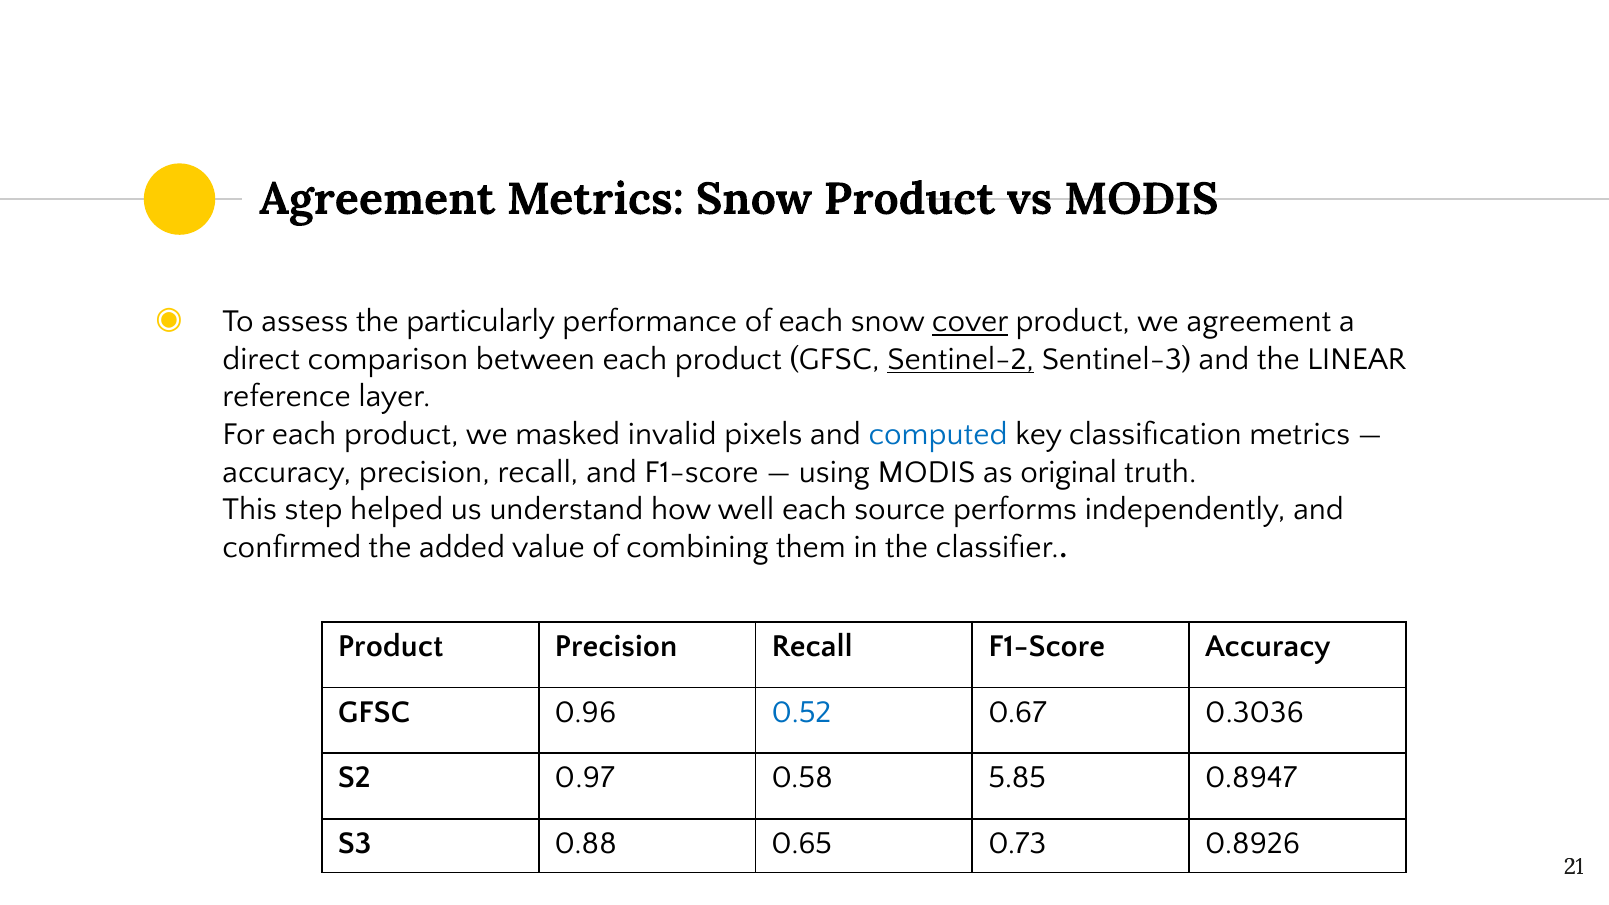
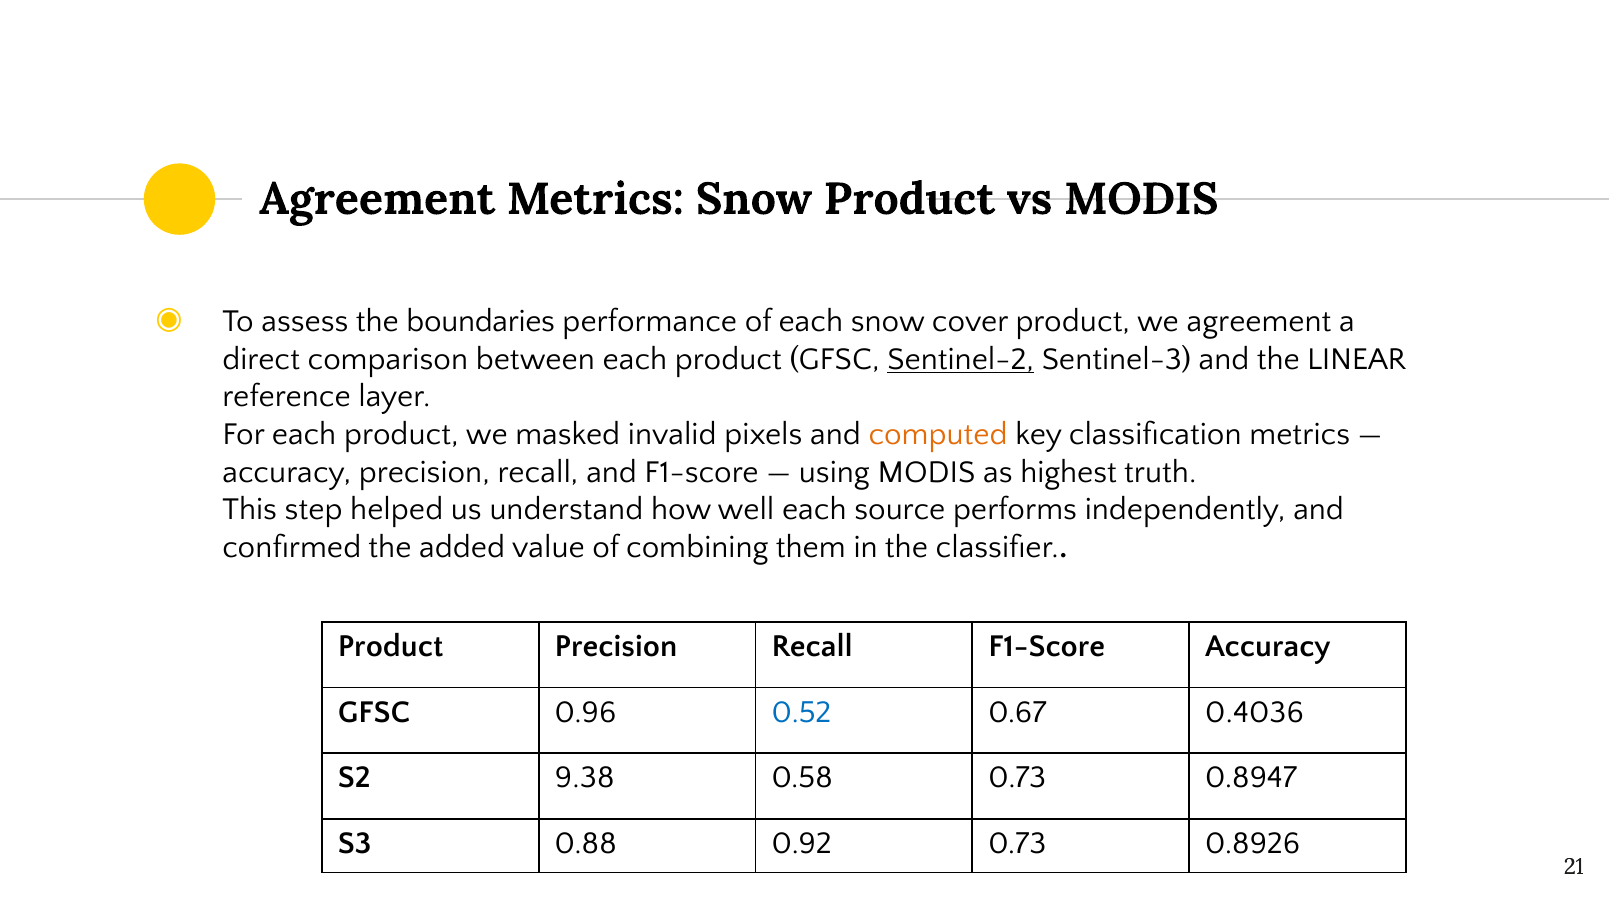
particularly: particularly -> boundaries (481, 321)
cover underline: present -> none (970, 321)
computed colour: blue -> orange (938, 434)
original: original -> highest (1069, 472)
0.3036: 0.3036 -> 0.4036 (1255, 712)
0.97: 0.97 -> 9.38 (585, 777)
0.58 5.85: 5.85 -> 0.73 (1017, 777)
0.65: 0.65 -> 0.92 (802, 843)
